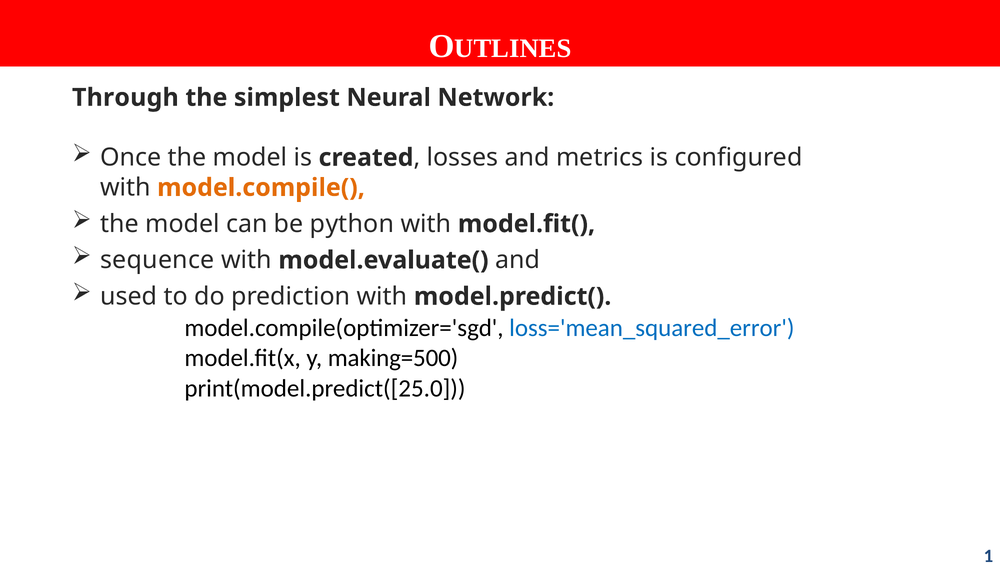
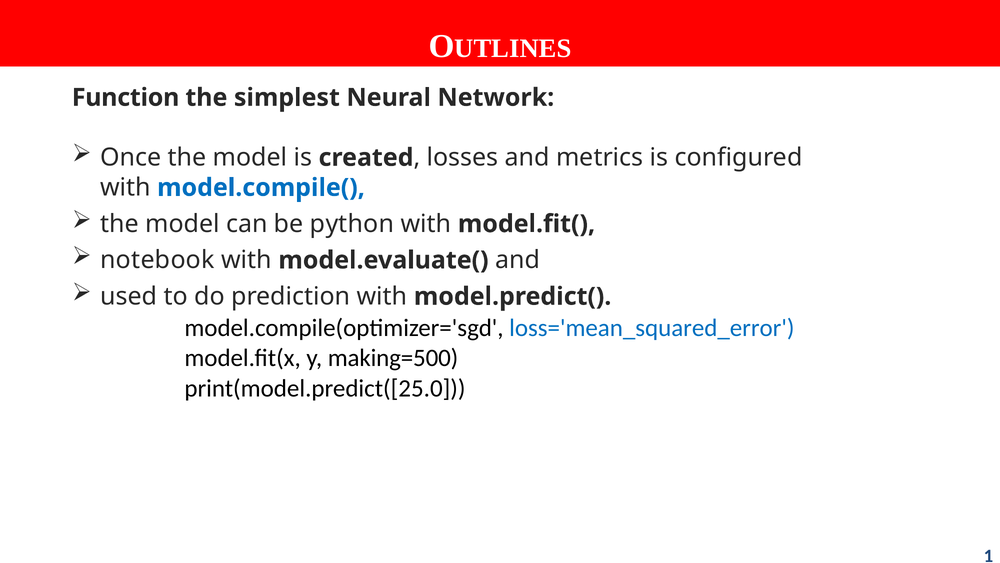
Through: Through -> Function (126, 97)
model.compile( colour: orange -> blue (261, 187)
sequence: sequence -> notebook (157, 260)
